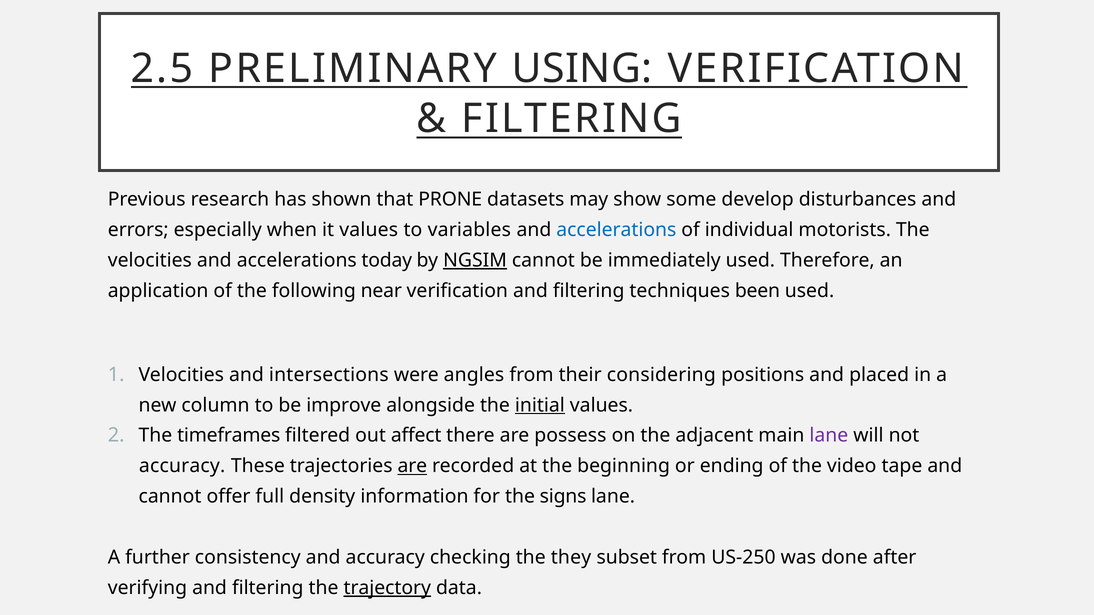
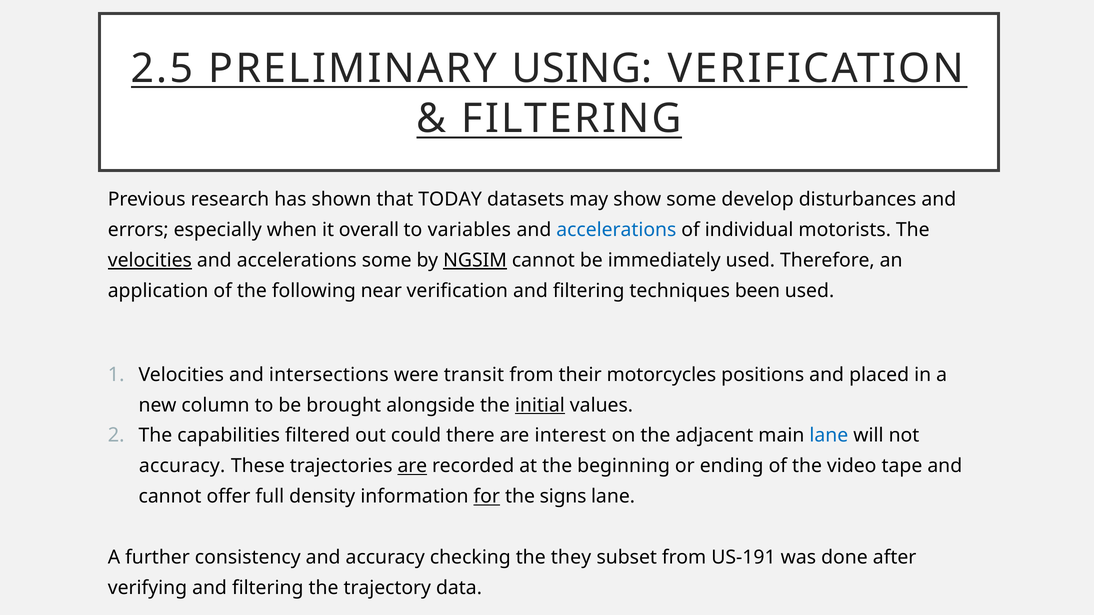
PRONE: PRONE -> TODAY (450, 200)
it values: values -> overall (369, 230)
velocities underline: none -> present (150, 261)
accelerations today: today -> some (387, 261)
angles: angles -> transit (474, 375)
considering: considering -> motorcycles (661, 375)
improve: improve -> brought (344, 405)
timeframes: timeframes -> capabilities (229, 436)
affect: affect -> could (416, 436)
possess: possess -> interest (570, 436)
lane colour: purple -> blue (829, 436)
for underline: none -> present (487, 497)
US-250: US-250 -> US-191 (743, 558)
trajectory underline: present -> none (387, 588)
